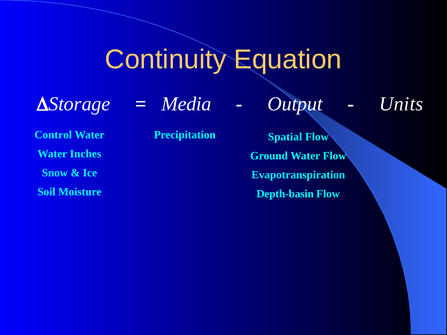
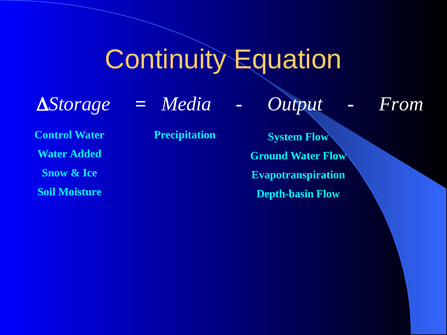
Units: Units -> From (401, 104)
Spatial: Spatial -> System (285, 137)
Inches: Inches -> Added (86, 154)
